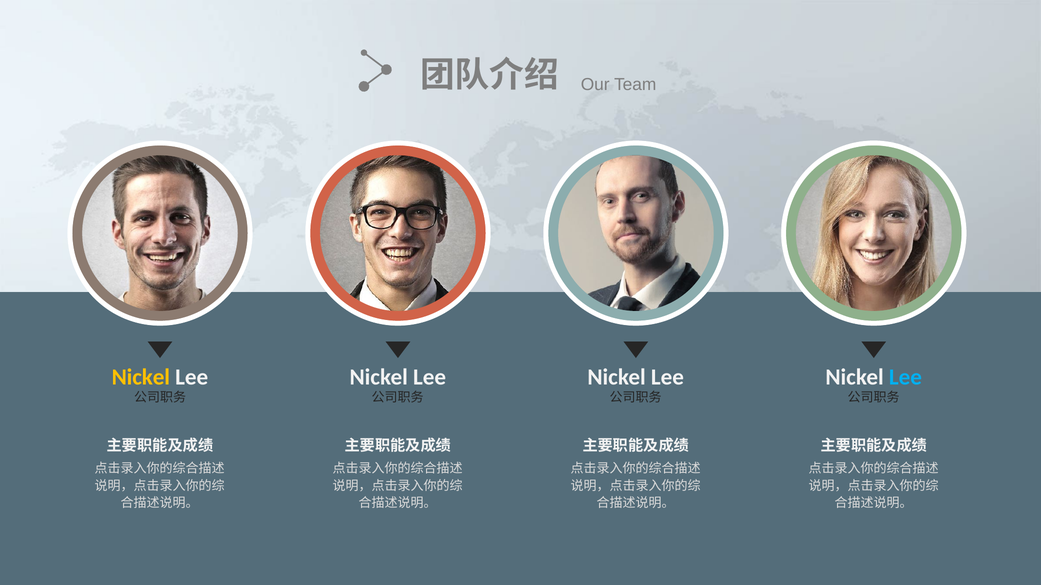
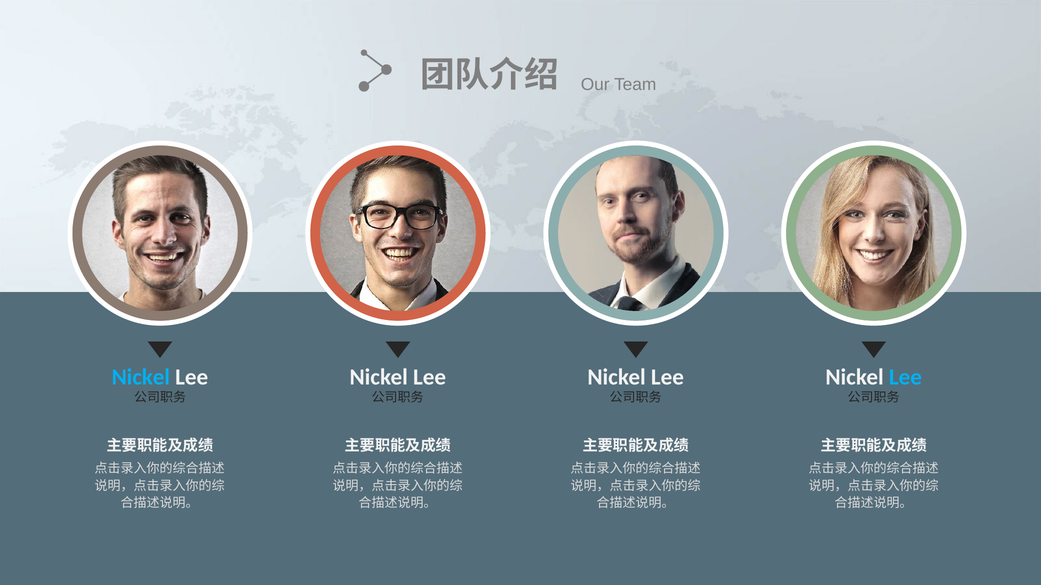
Nickel colour: yellow -> light blue (141, 378)
